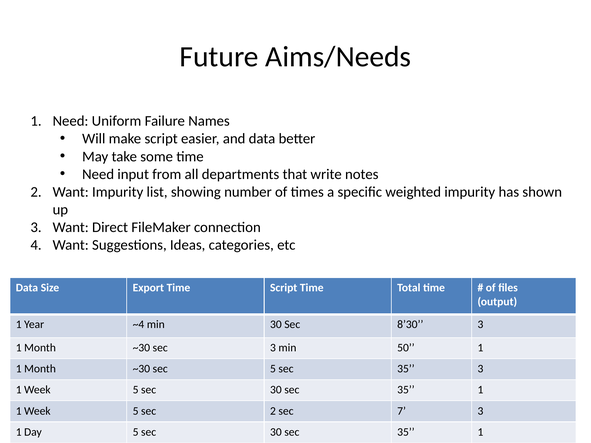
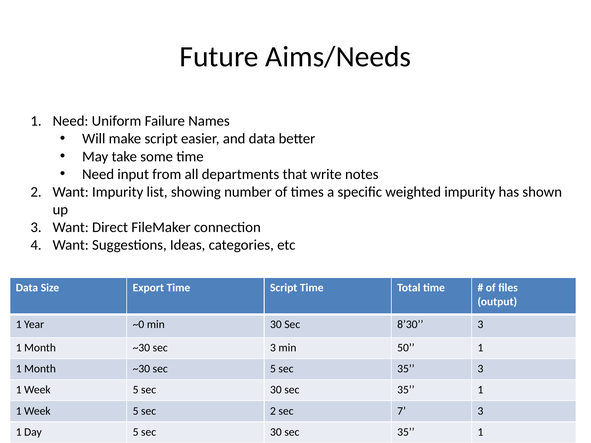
~4: ~4 -> ~0 (138, 325)
